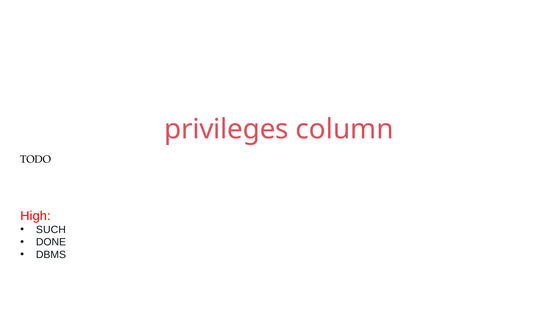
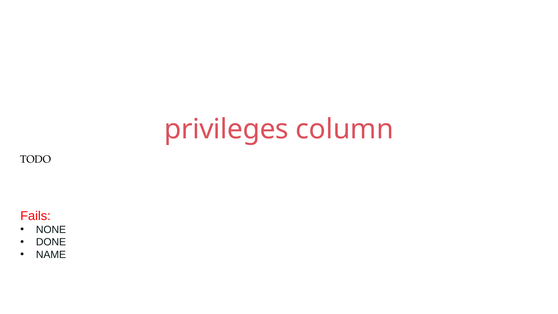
High: High -> Fails (36, 216)
SUCH: SUCH -> NONE (51, 230)
DBMS: DBMS -> NAME (51, 255)
